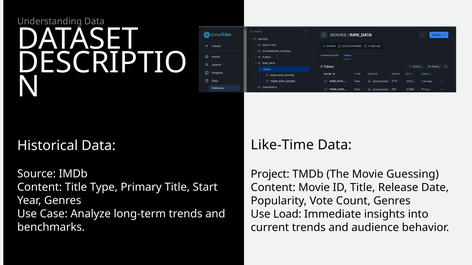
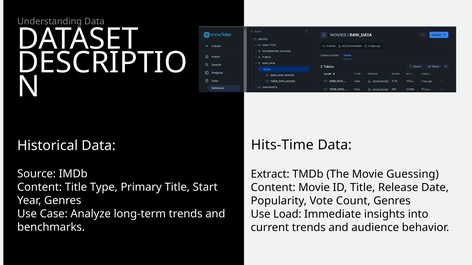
Like-Time: Like-Time -> Hits-Time (282, 145)
Project: Project -> Extract (270, 175)
